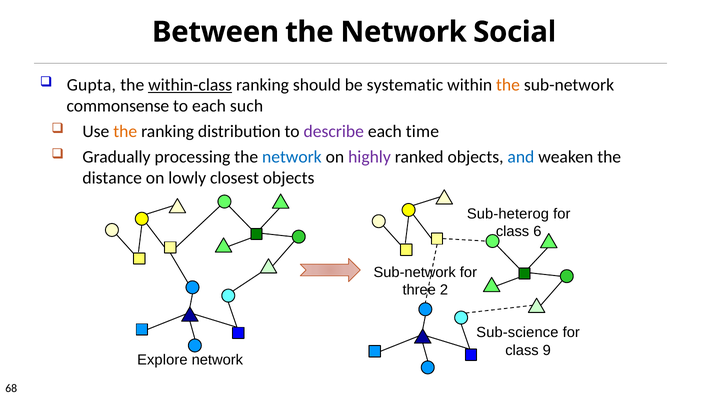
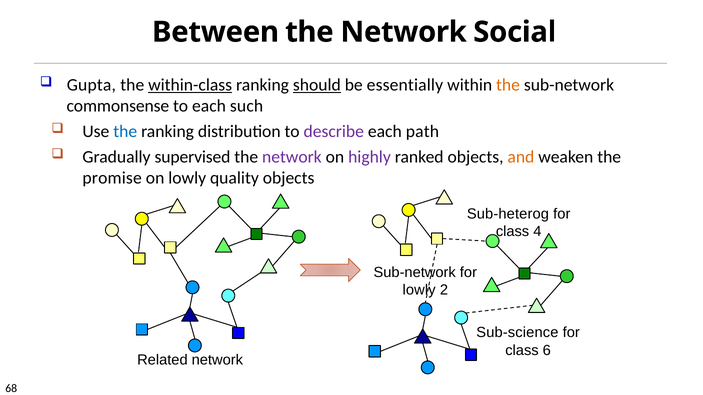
should underline: none -> present (317, 85)
systematic: systematic -> essentially (405, 85)
the colour: orange -> blue (125, 131)
time: time -> path (422, 131)
processing: processing -> supervised (193, 157)
network colour: blue -> purple (292, 157)
and colour: blue -> orange (521, 157)
distance: distance -> promise (112, 178)
closest: closest -> quality (234, 178)
6: 6 -> 4 (537, 232)
three: three -> lowly (419, 290)
9: 9 -> 6 (547, 351)
Explore: Explore -> Related (162, 360)
